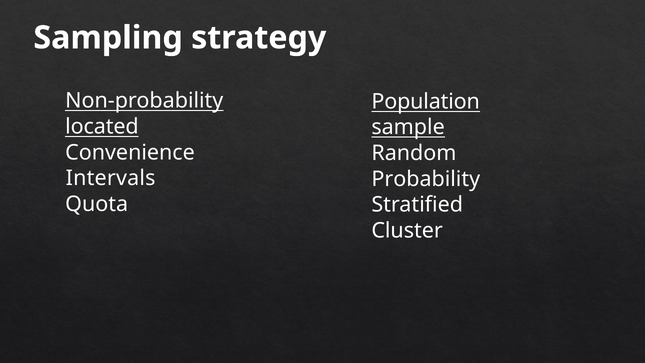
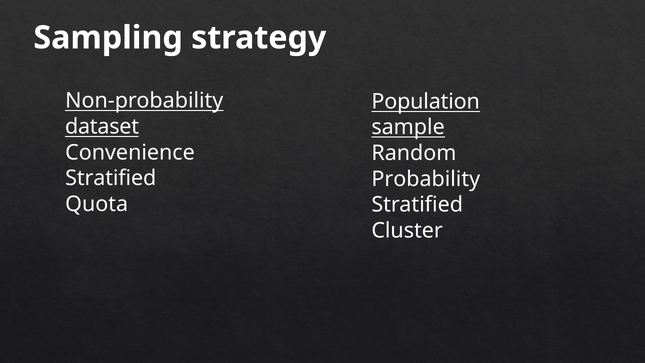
located: located -> dataset (102, 127)
Intervals: Intervals -> Stratified (111, 178)
